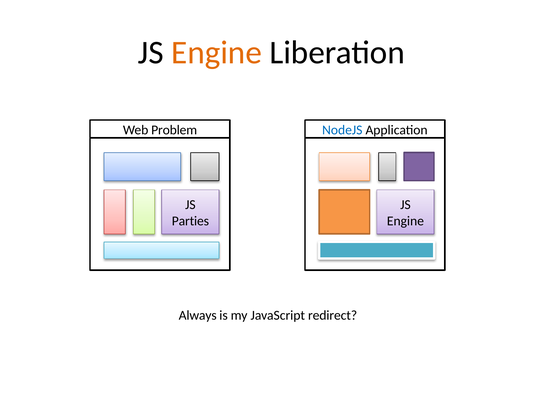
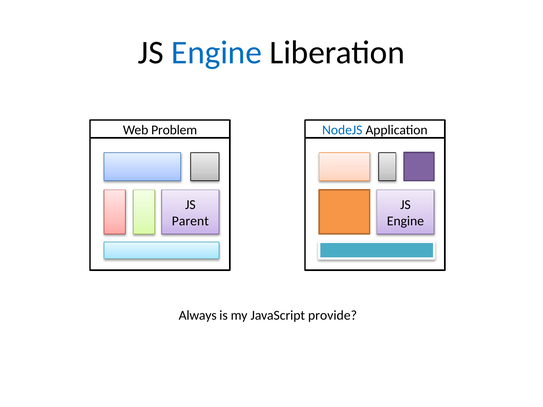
Engine colour: orange -> blue (217, 53)
Parties: Parties -> Parent (190, 221)
redirect: redirect -> provide (332, 315)
